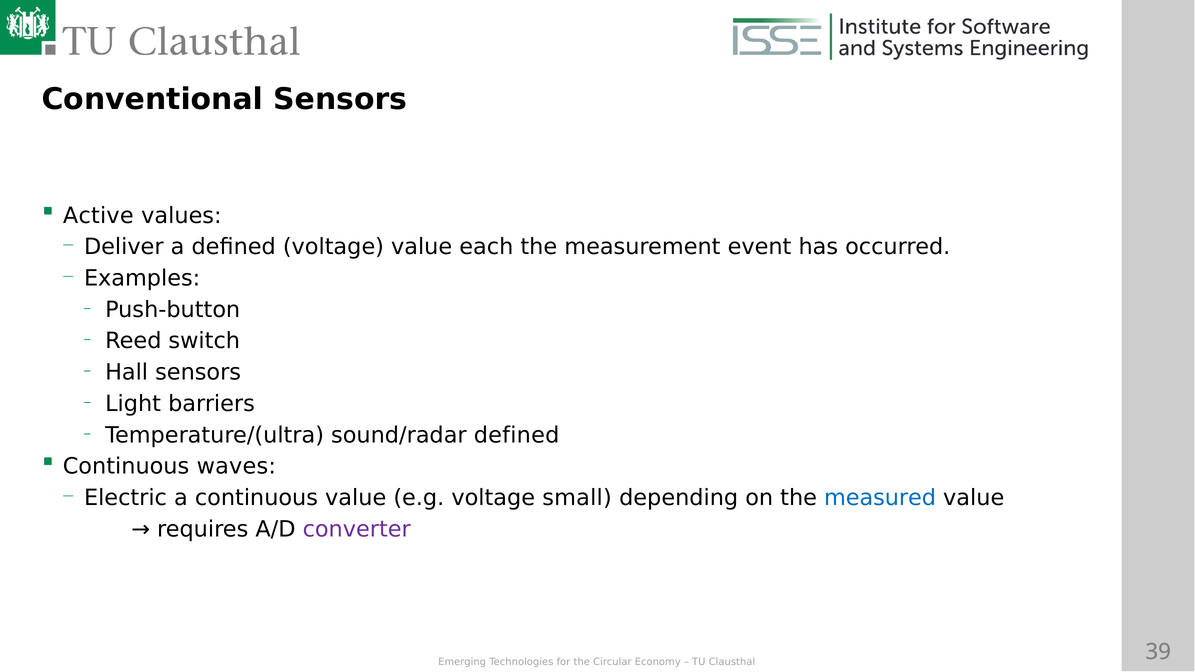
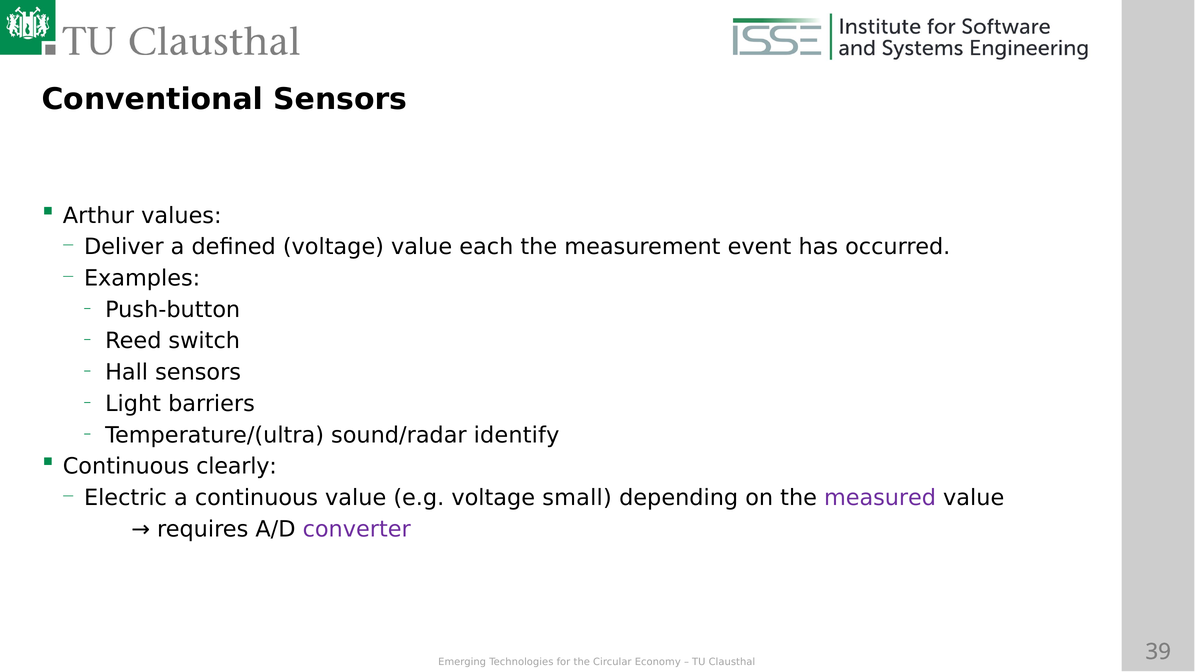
Active: Active -> Arthur (98, 216)
sound/radar defined: defined -> identify (517, 435)
waves: waves -> clearly (237, 467)
measured colour: blue -> purple (880, 498)
